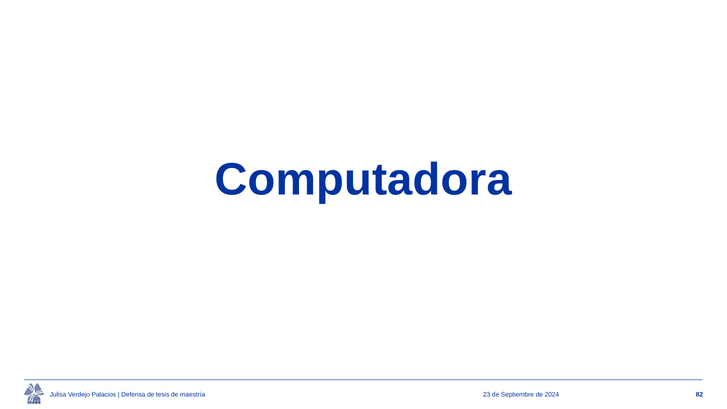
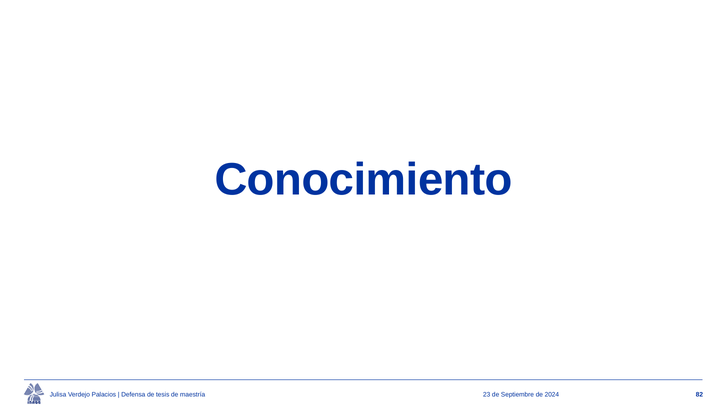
Computadora: Computadora -> Conocimiento (364, 180)
